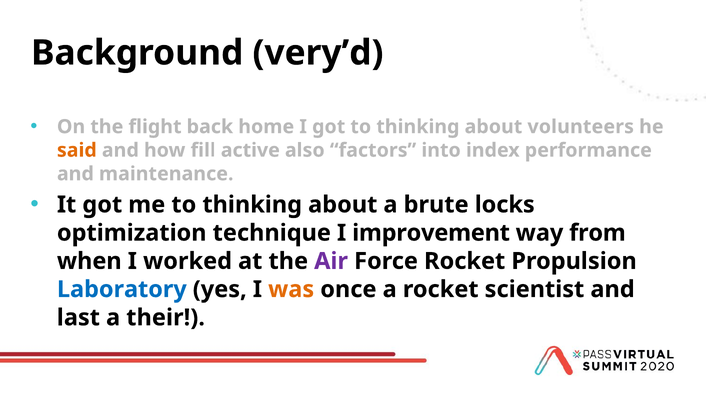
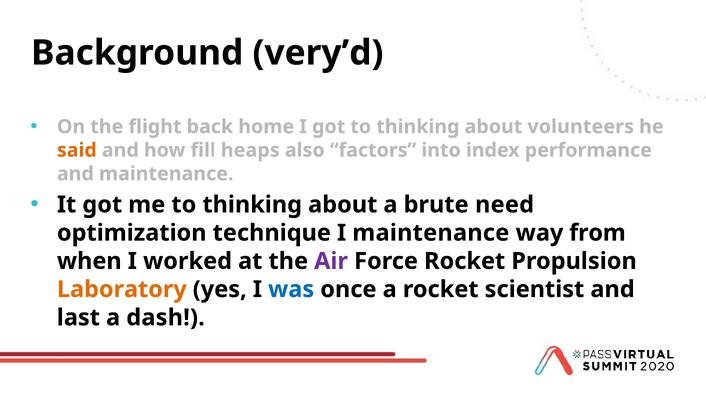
active: active -> heaps (250, 150)
locks: locks -> need (505, 205)
I improvement: improvement -> maintenance (431, 233)
Laboratory colour: blue -> orange (122, 289)
was colour: orange -> blue (291, 289)
their: their -> dash (166, 318)
